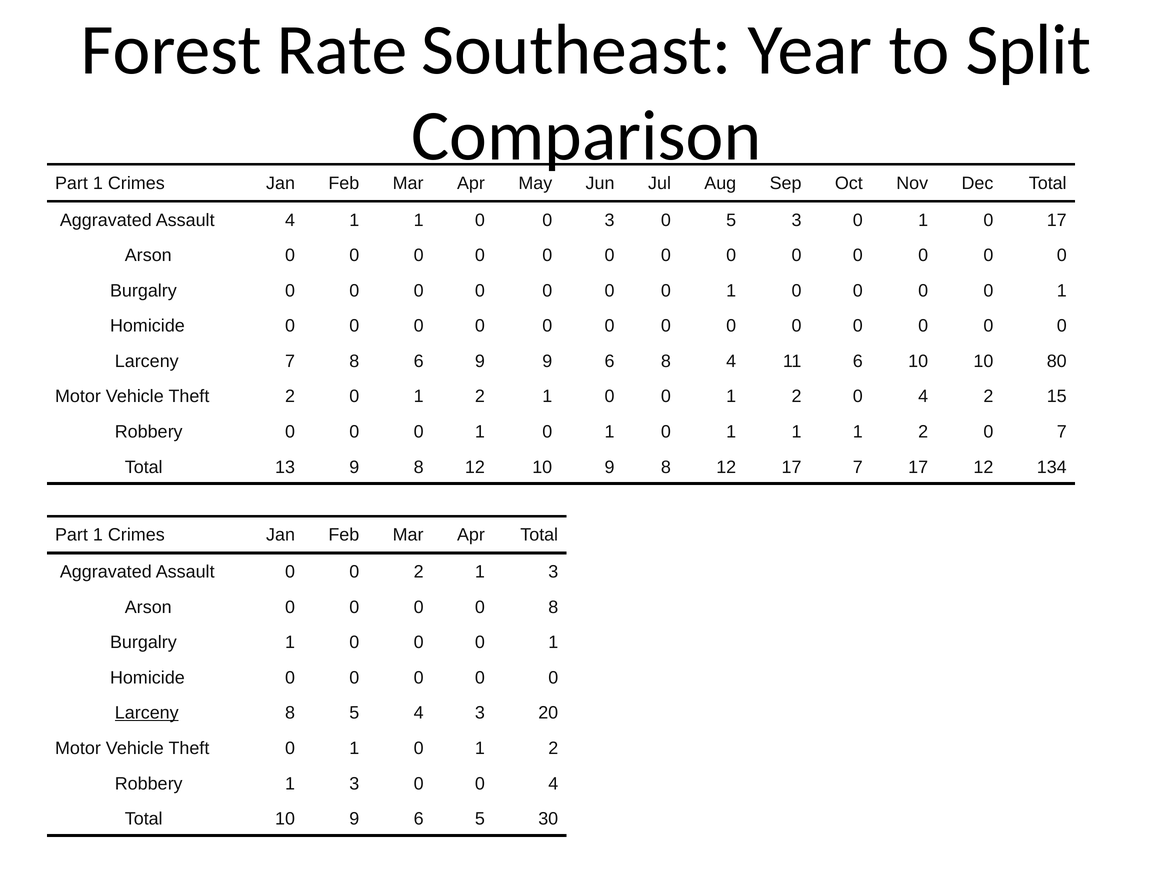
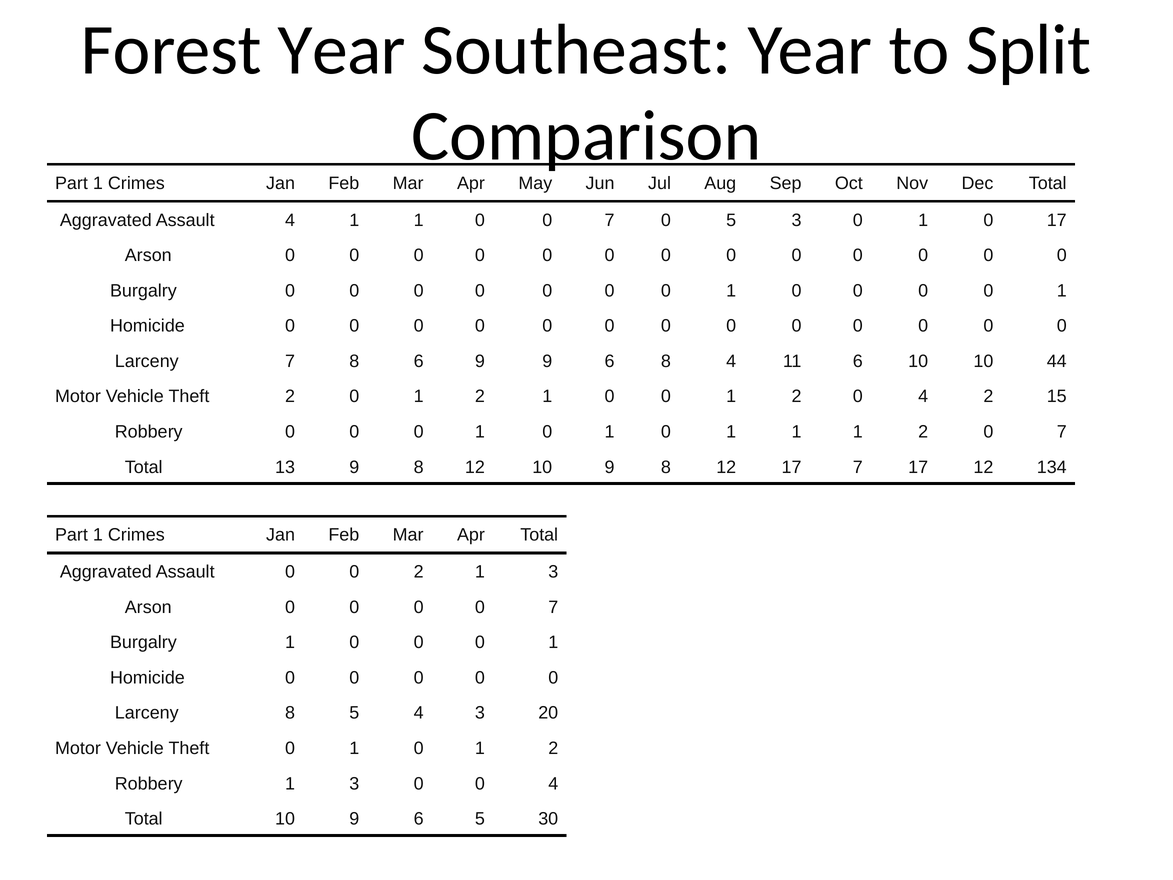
Forest Rate: Rate -> Year (342, 50)
1 0 0 3: 3 -> 7 (610, 220)
80: 80 -> 44 (1057, 361)
0 0 0 8: 8 -> 7 (553, 607)
Larceny underline: present -> none (147, 713)
